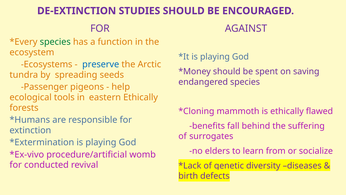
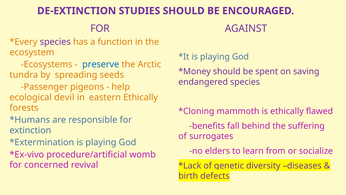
species colour: green -> purple (55, 42)
tools: tools -> devil (64, 97)
conducted: conducted -> concerned (46, 165)
